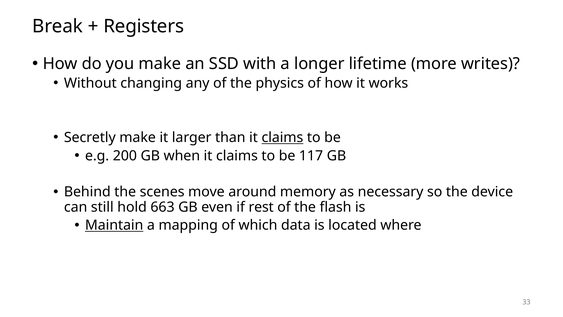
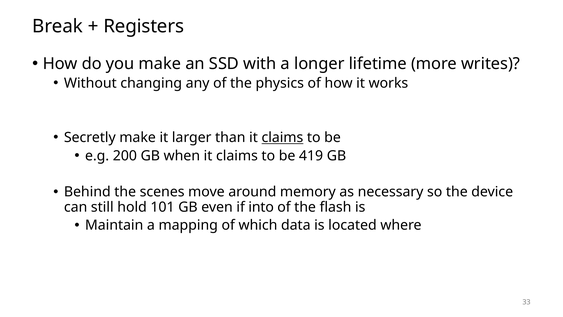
117: 117 -> 419 (311, 156)
663: 663 -> 101 (163, 207)
rest: rest -> into (261, 207)
Maintain underline: present -> none (114, 225)
